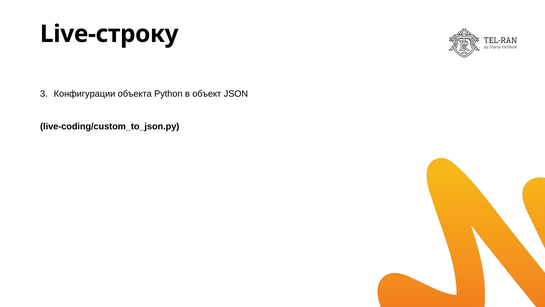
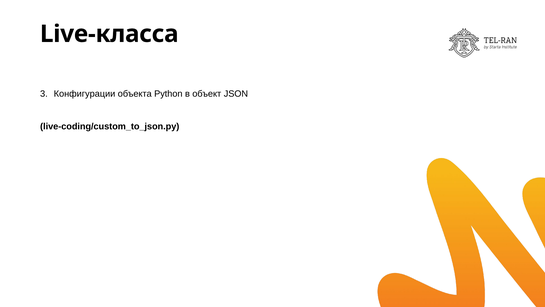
Live-строку: Live-строку -> Live-класса (109, 34)
